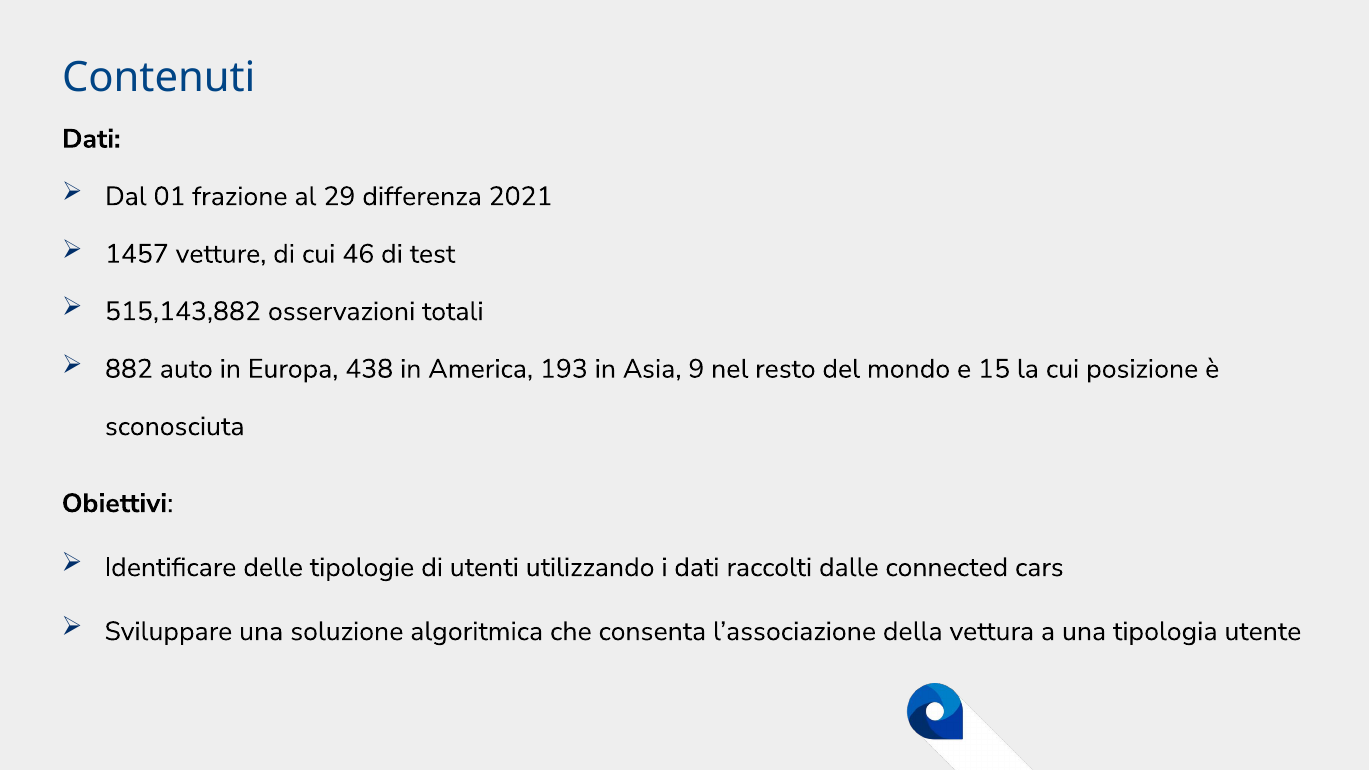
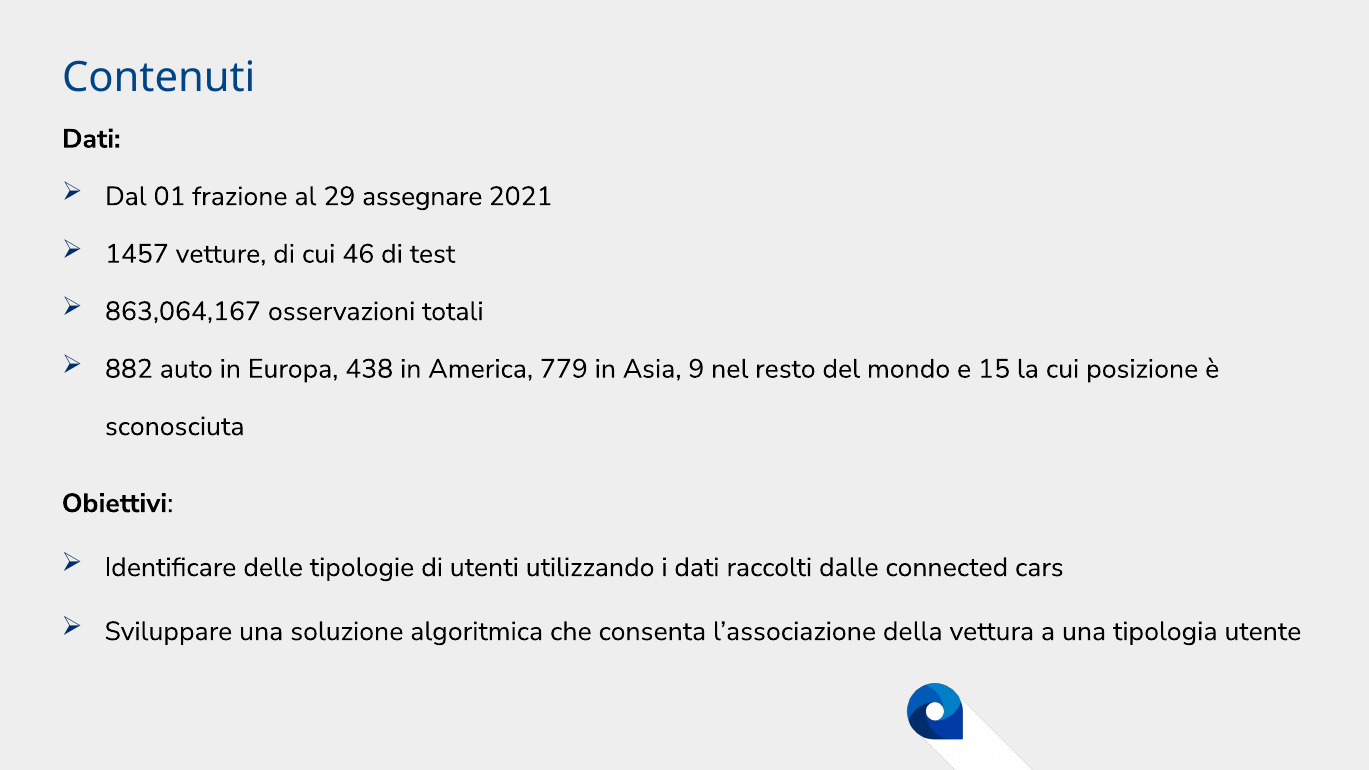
differenza: differenza -> assegnare (422, 196)
515,143,882: 515,143,882 -> 863,064,167 (183, 311)
193: 193 -> 779 (564, 369)
